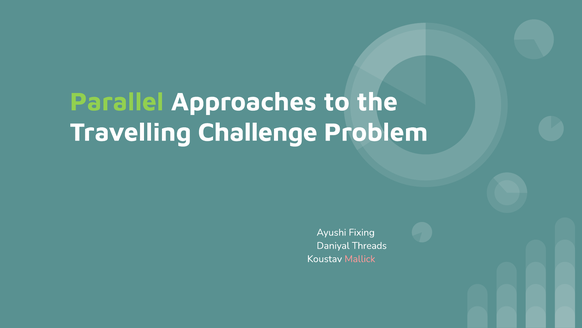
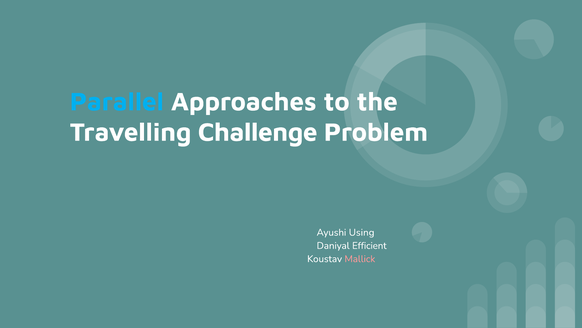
Parallel colour: light green -> light blue (117, 102)
Fixing: Fixing -> Using (362, 232)
Threads: Threads -> Efficient (369, 245)
